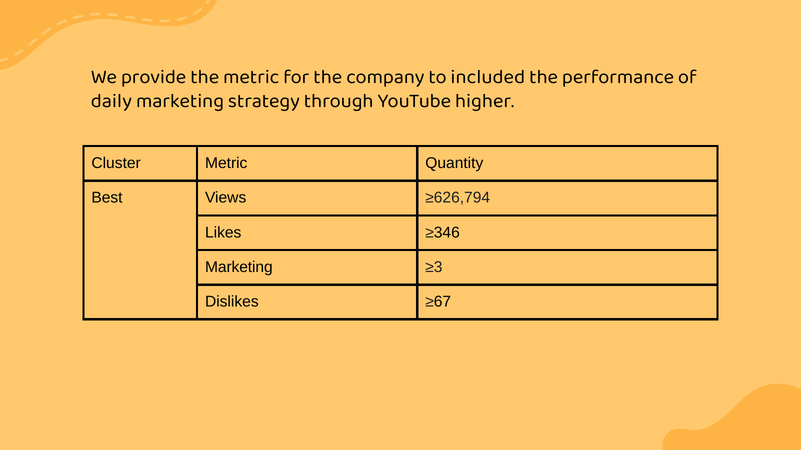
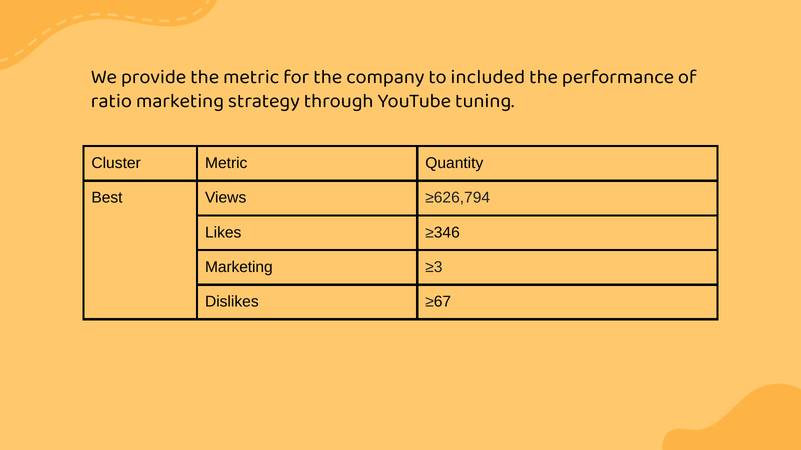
daily: daily -> ratio (111, 101)
higher: higher -> tuning (485, 101)
